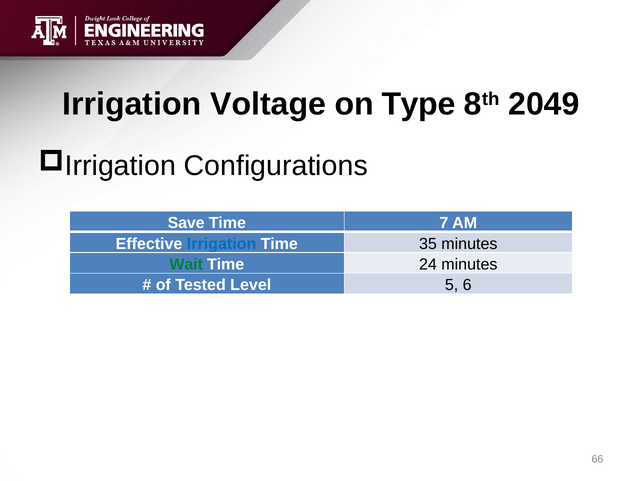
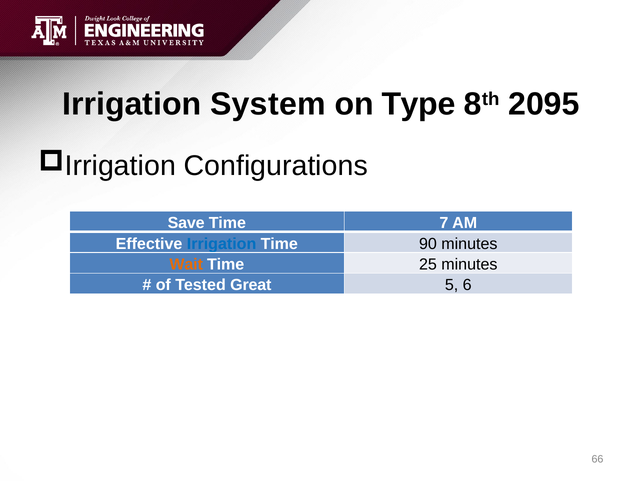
Voltage: Voltage -> System (268, 104)
2049: 2049 -> 2095 (544, 104)
35: 35 -> 90 (428, 244)
Wait colour: green -> orange (186, 265)
24: 24 -> 25 (428, 265)
Level: Level -> Great (251, 285)
